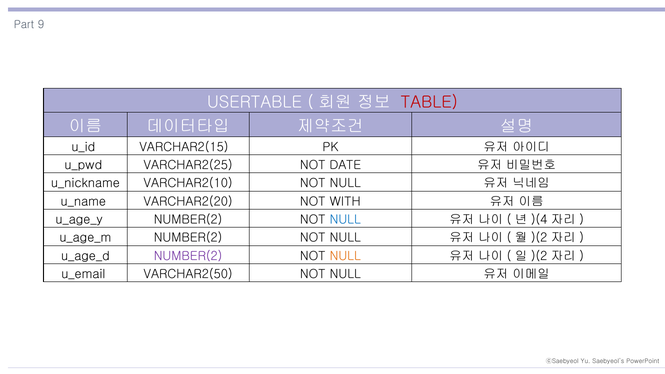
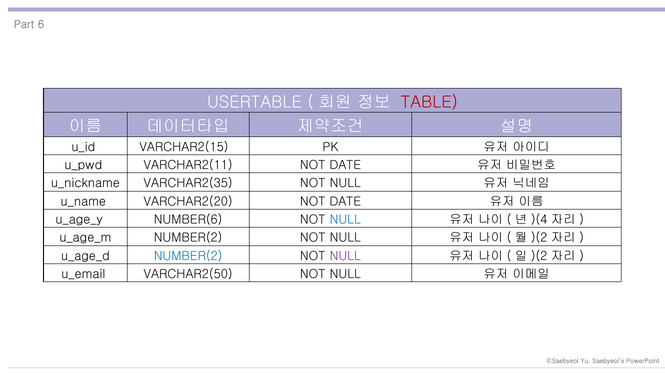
9: 9 -> 6 (41, 25)
VARCHAR2(25: VARCHAR2(25 -> VARCHAR2(11 (188, 165)
VARCHAR2(10: VARCHAR2(10 -> VARCHAR2(35 (188, 183)
VARCHAR2(20 NOT WITH: WITH -> DATE (345, 201)
NUMBER(2: NUMBER(2 -> NUMBER(6 (188, 220)
NUMBER(2 colour: purple -> blue (188, 256)
NULL colour: orange -> purple (345, 256)
